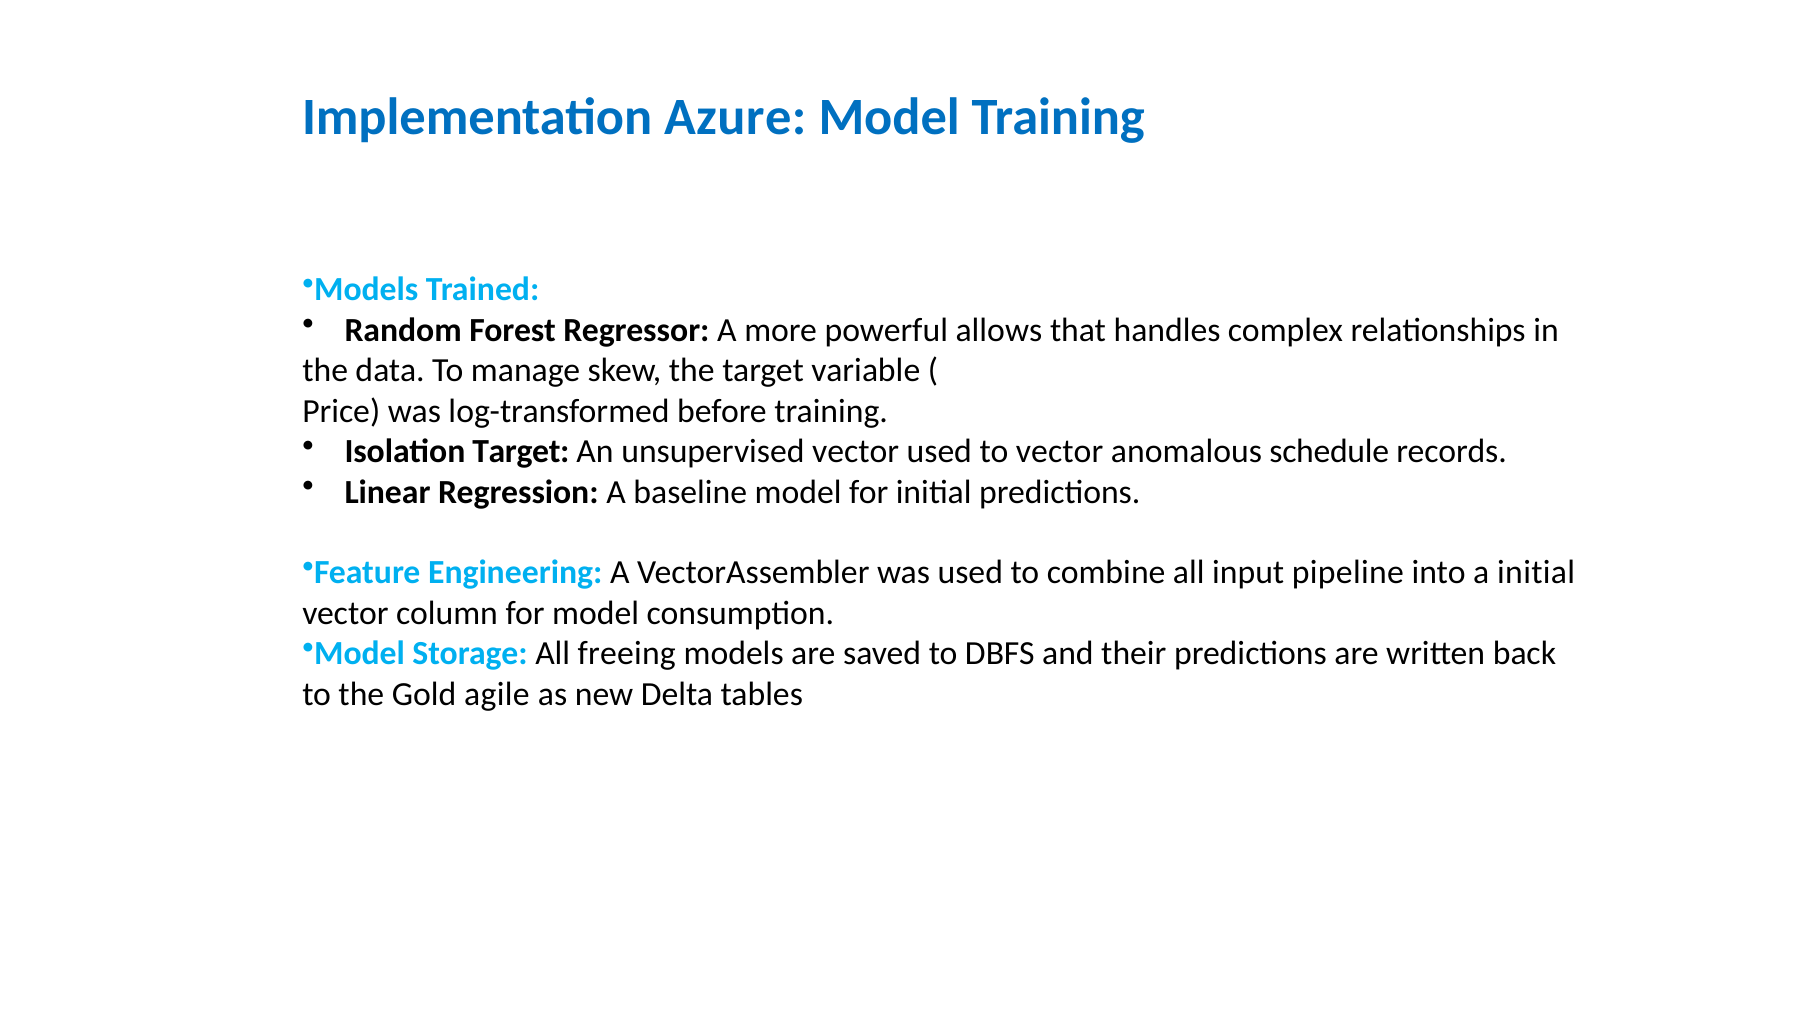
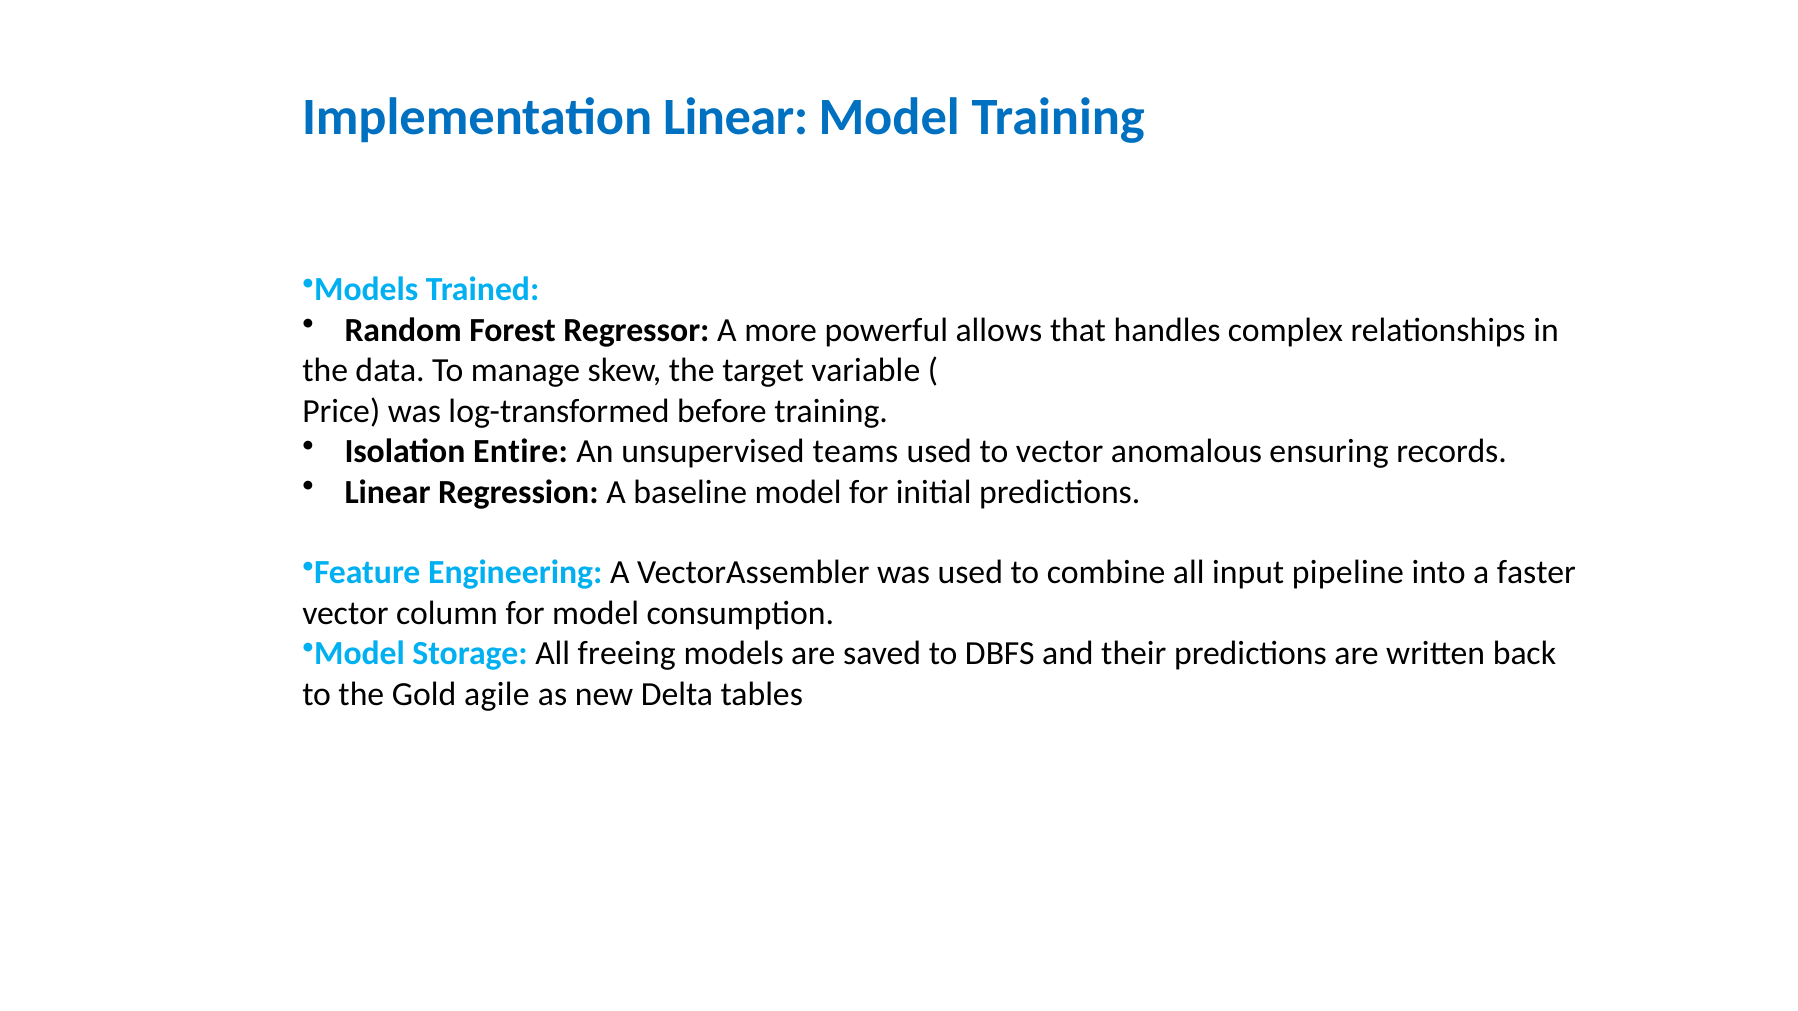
Implementation Azure: Azure -> Linear (736, 117)
Isolation Target: Target -> Entire (521, 452)
unsupervised vector: vector -> teams (855, 452)
schedule: schedule -> ensuring (1329, 452)
a initial: initial -> faster (1536, 573)
